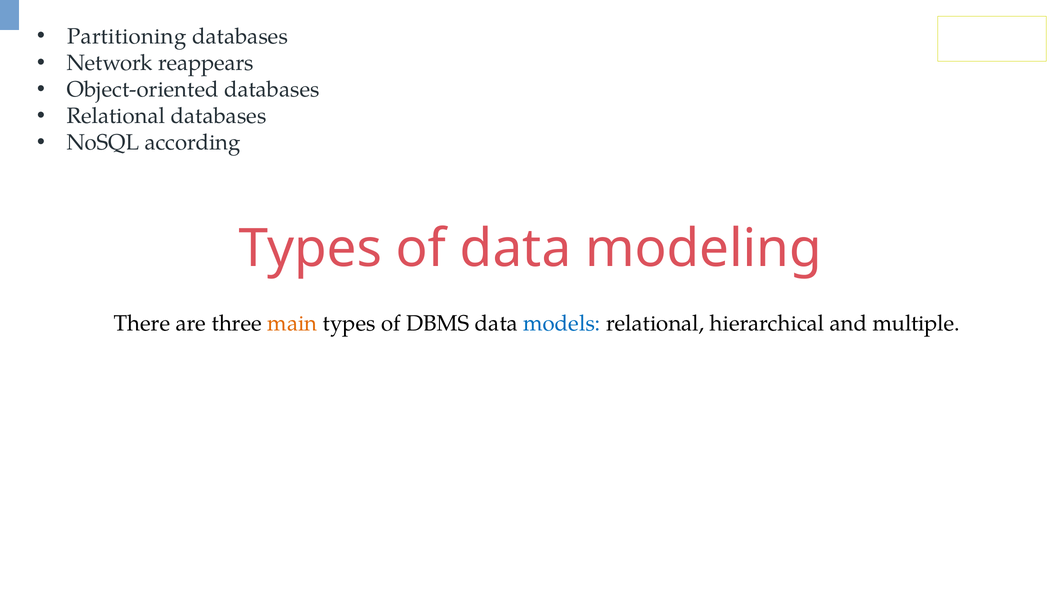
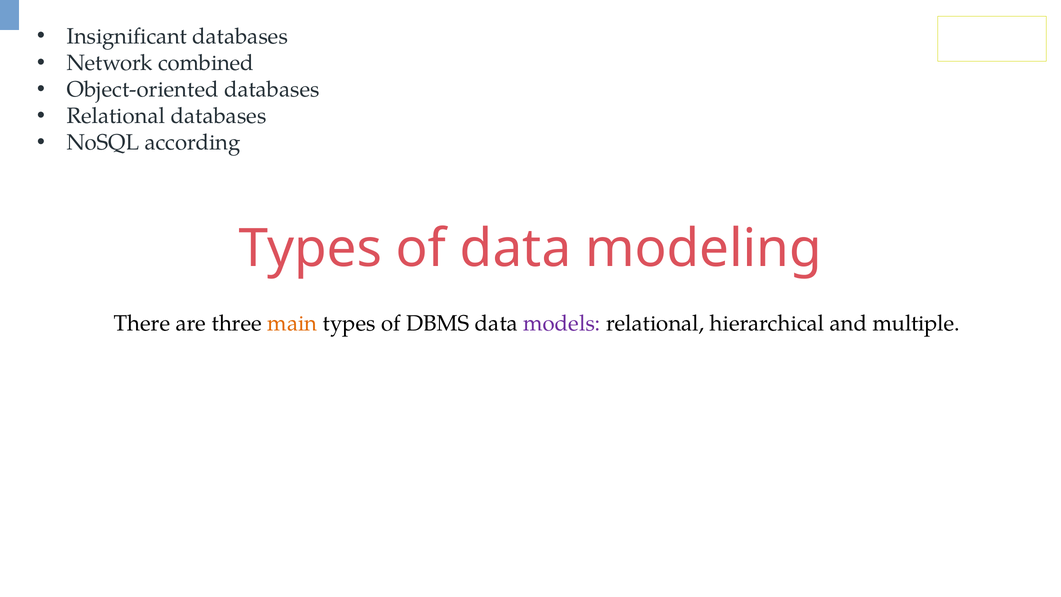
Partitioning: Partitioning -> Insignificant (127, 36)
reappears: reappears -> combined (206, 63)
models colour: blue -> purple (562, 323)
